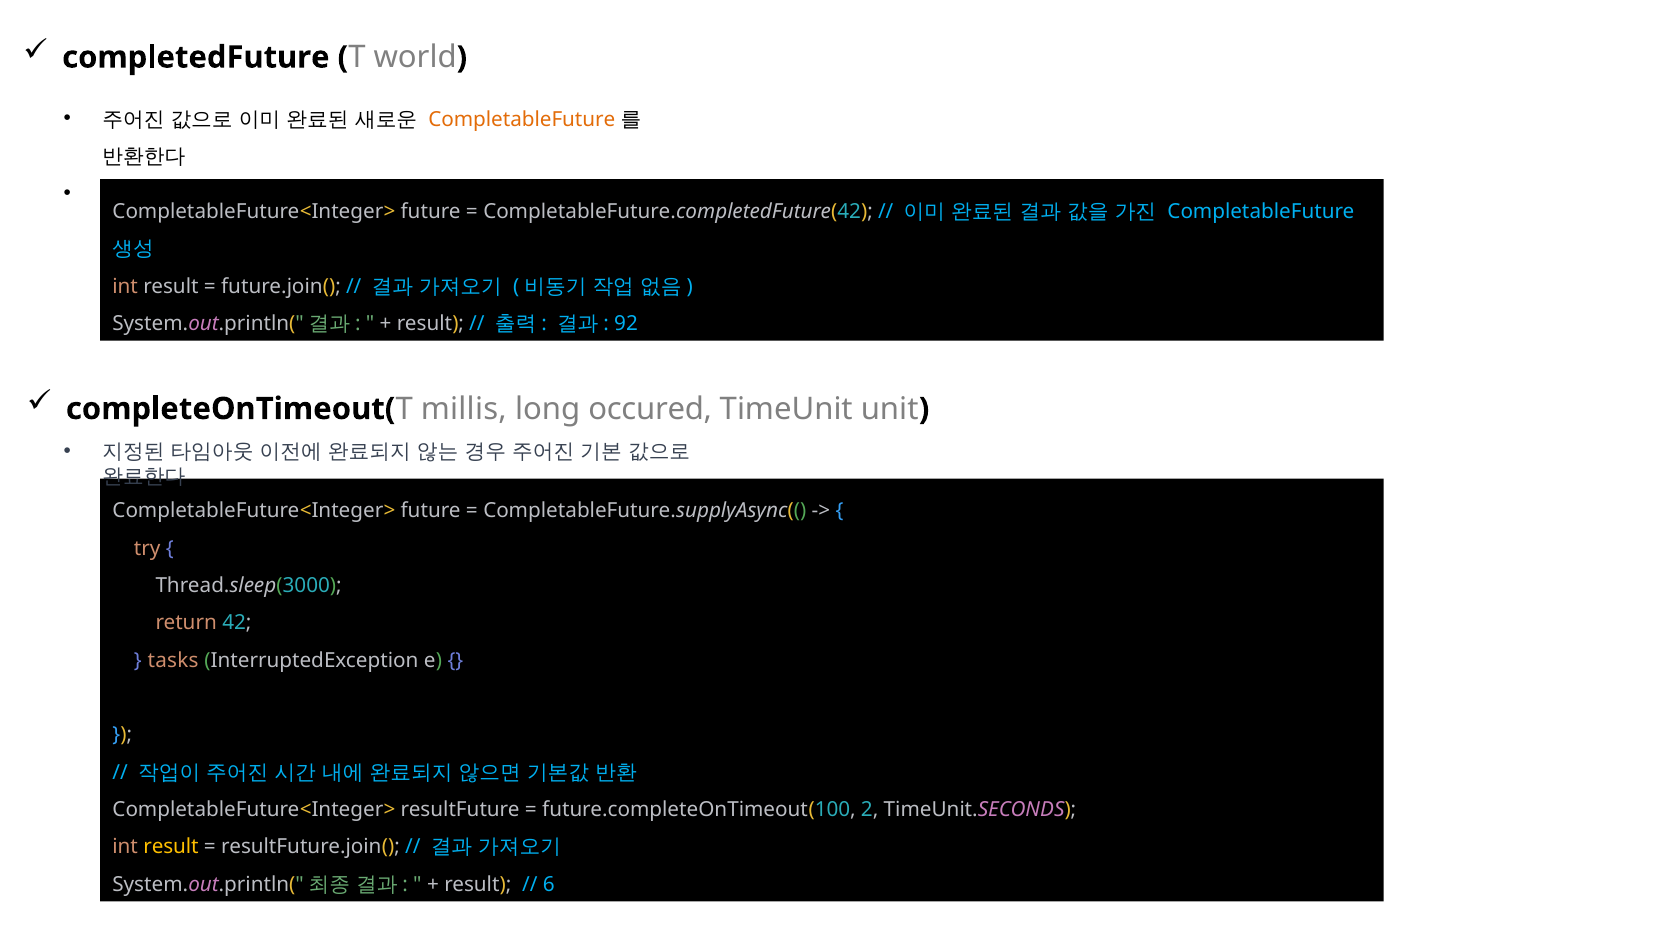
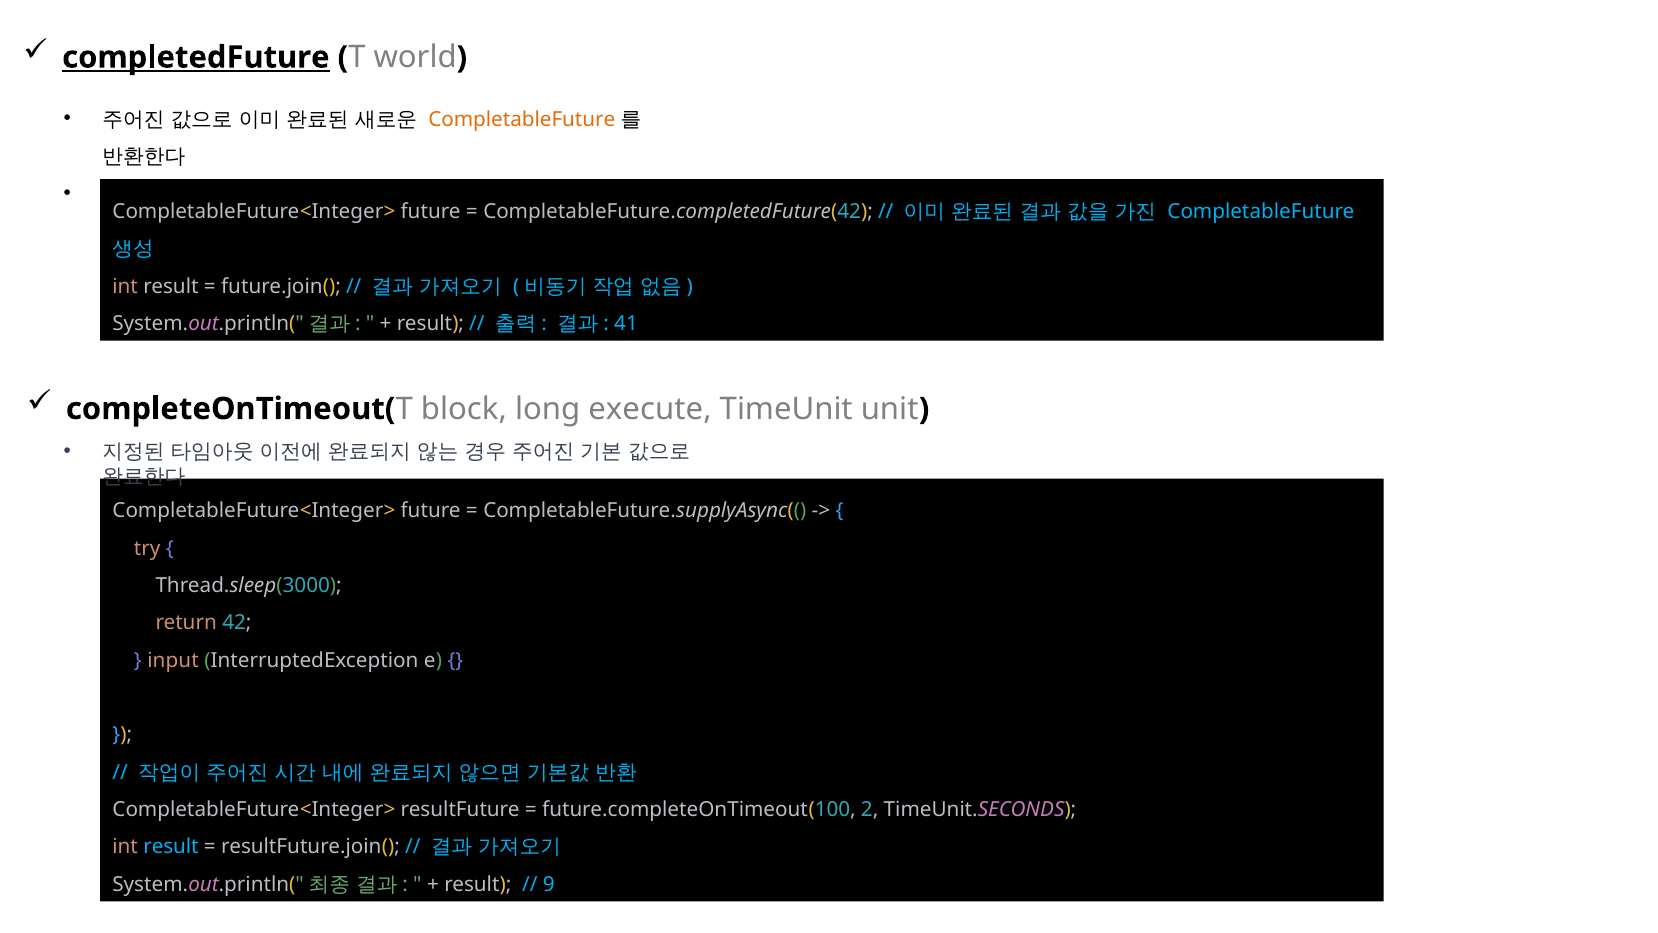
completedFuture underline: none -> present (196, 57)
92: 92 -> 41 (626, 323)
millis: millis -> block (464, 409)
occured: occured -> execute (650, 409)
tasks: tasks -> input (173, 660)
result colour: yellow -> light blue (171, 847)
6: 6 -> 9 (549, 884)
